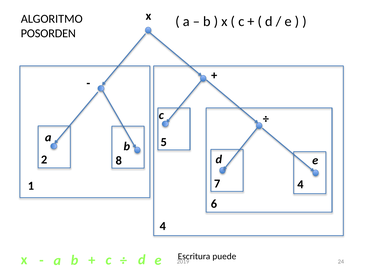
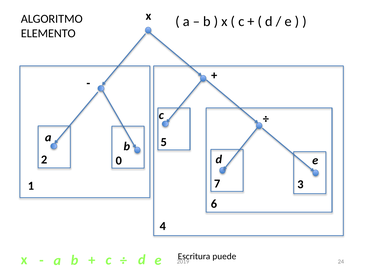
POSORDEN: POSORDEN -> ELEMENTO (48, 33)
8: 8 -> 0 (119, 161)
7 4: 4 -> 3 (300, 185)
